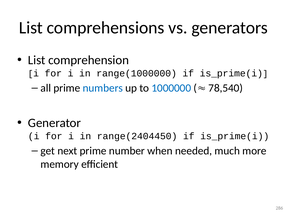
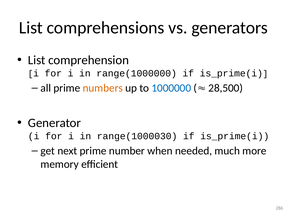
numbers colour: blue -> orange (103, 88)
78,540: 78,540 -> 28,500 (226, 88)
range(2404450: range(2404450 -> range(1000030 (137, 136)
